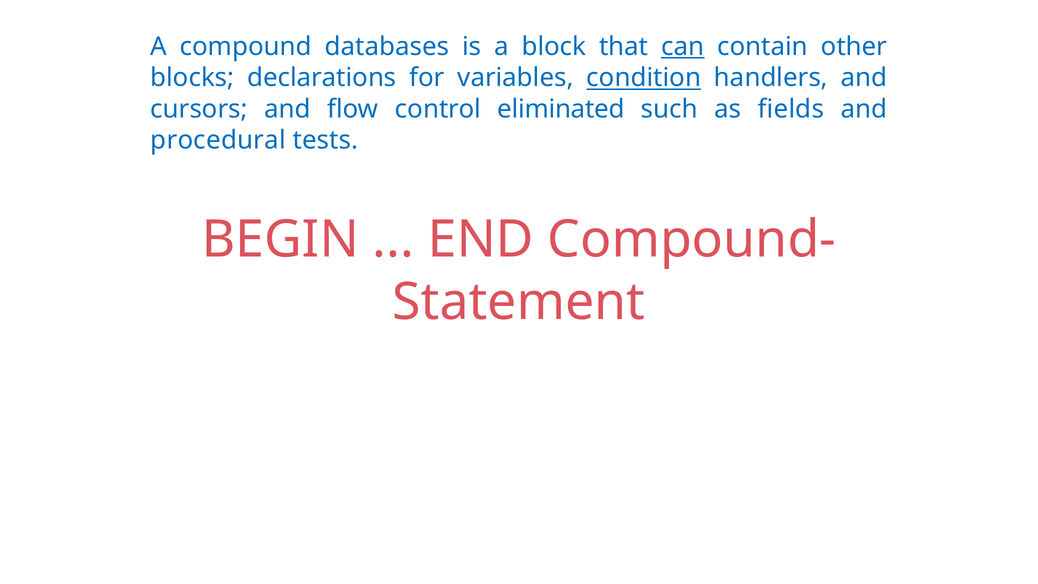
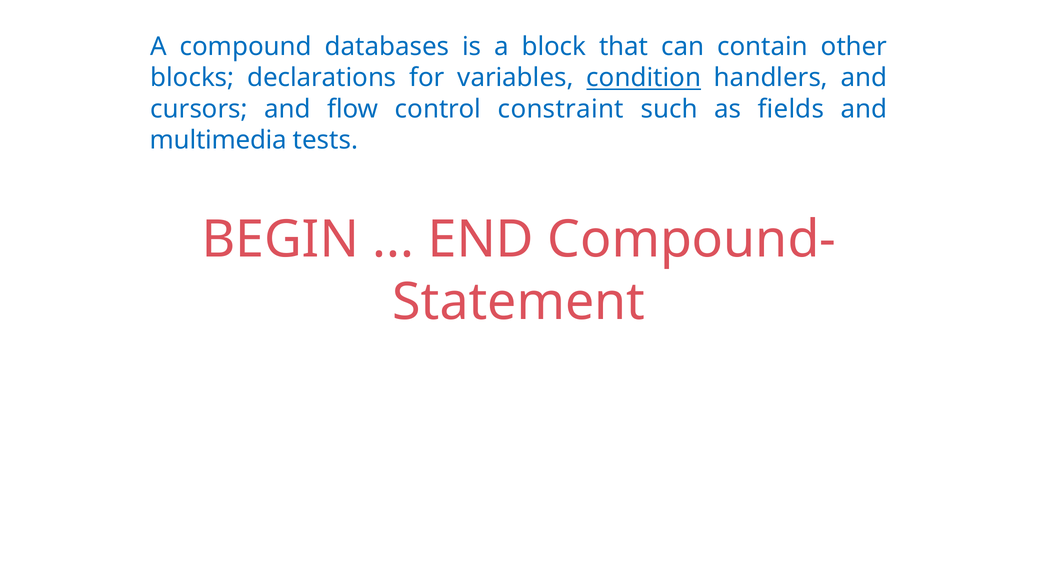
can underline: present -> none (683, 47)
eliminated: eliminated -> constraint (561, 109)
procedural: procedural -> multimedia (218, 140)
